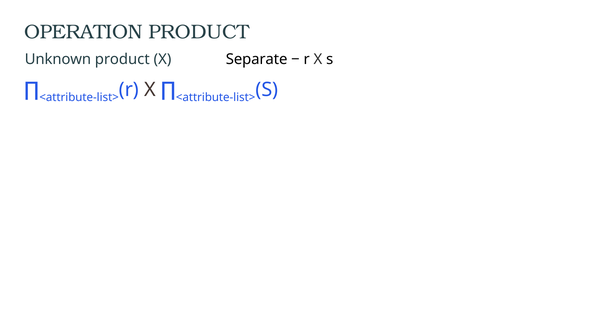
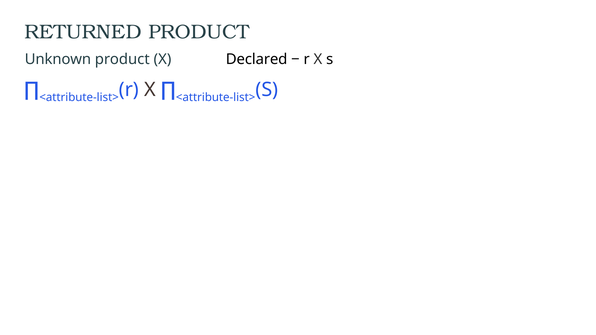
OPERATION: OPERATION -> RETURNED (83, 32)
Separate: Separate -> Declared (257, 59)
